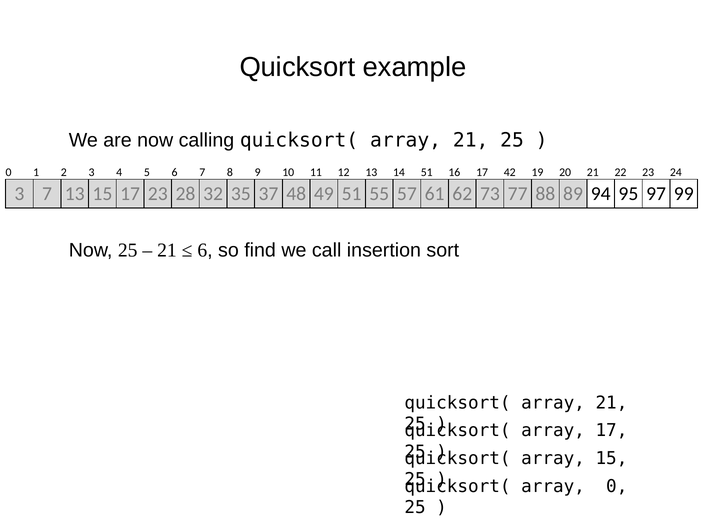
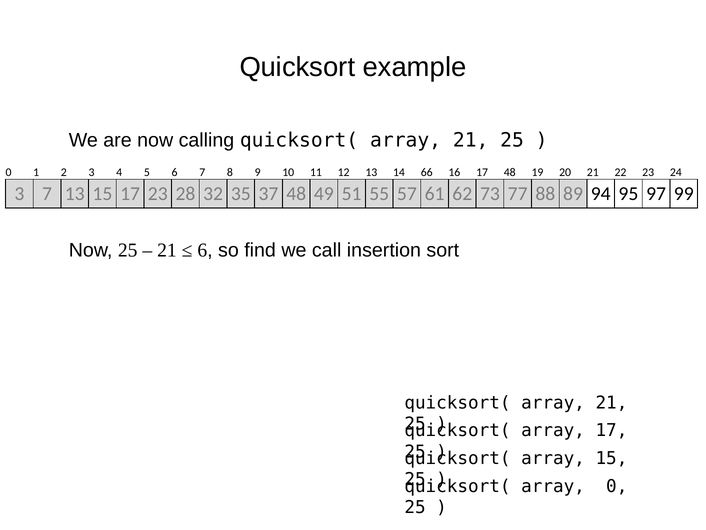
14 51: 51 -> 66 (427, 172)
17 42: 42 -> 48 (510, 172)
